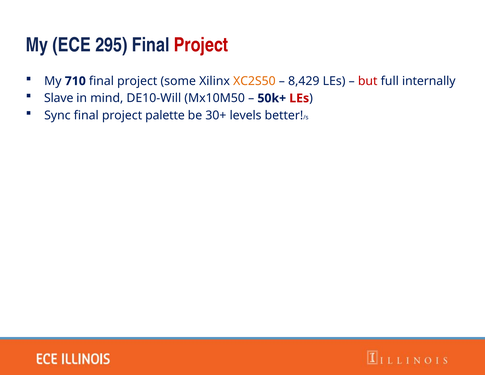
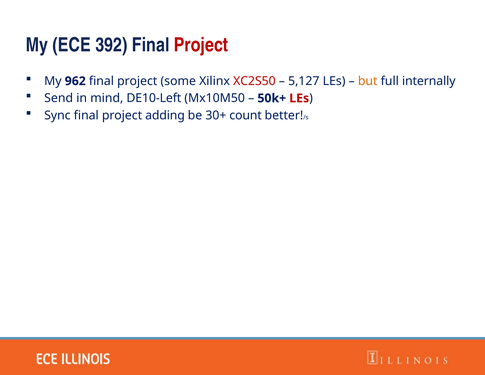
295: 295 -> 392 (111, 45)
710: 710 -> 962 (75, 81)
XC2S50 colour: orange -> red (254, 81)
8,429: 8,429 -> 5,127 (304, 81)
but colour: red -> orange (368, 81)
Slave: Slave -> Send (59, 98)
DE10-Will: DE10-Will -> DE10-Left (154, 98)
palette: palette -> adding (165, 115)
levels: levels -> count (246, 115)
